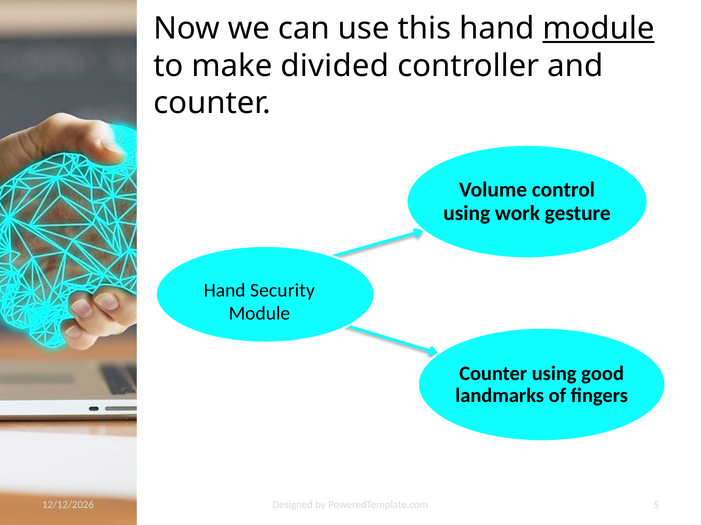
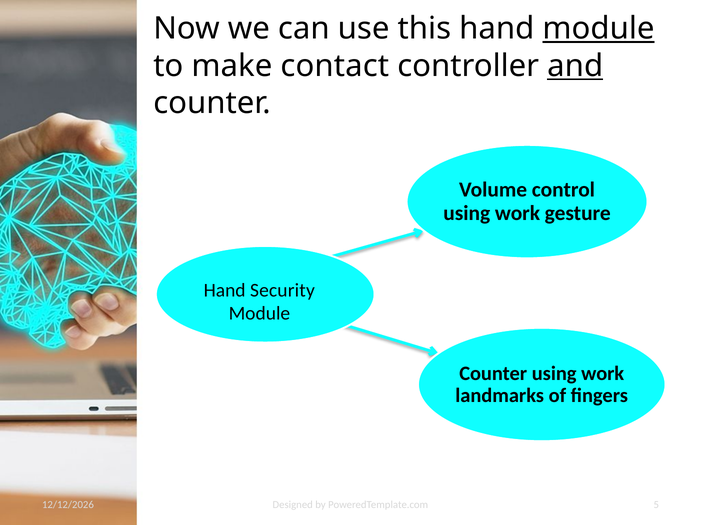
divided: divided -> contact (335, 66)
and underline: none -> present (575, 66)
good: good -> work (603, 374)
